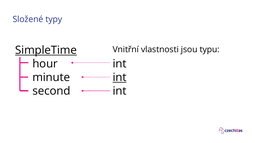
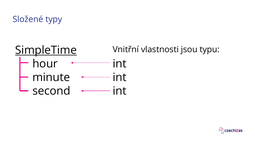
int underline: present -> none (120, 78)
